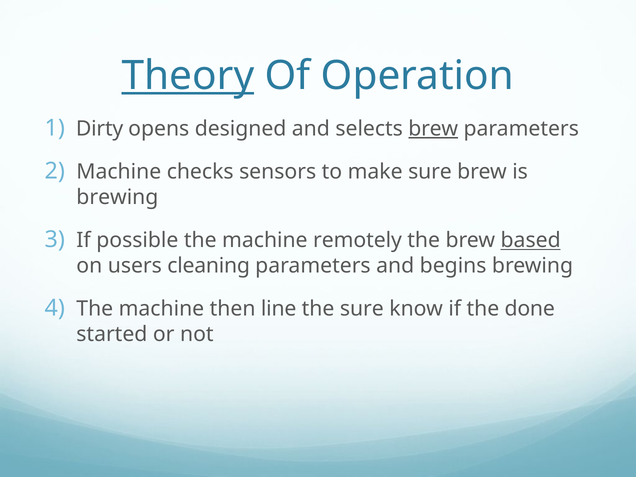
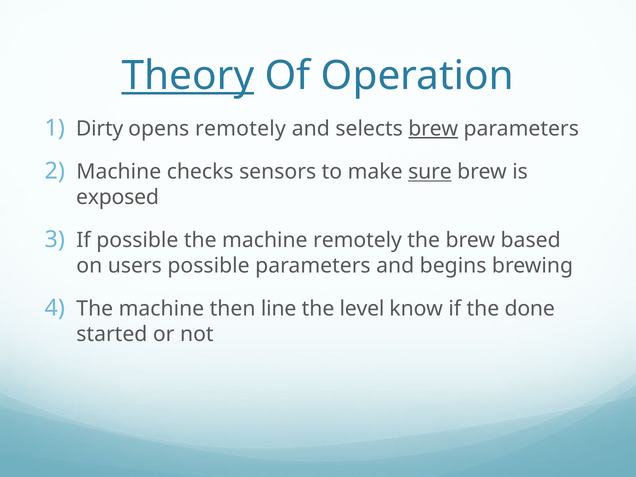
opens designed: designed -> remotely (240, 129)
sure underline: none -> present (430, 172)
brewing: brewing -> exposed (117, 197)
based underline: present -> none (531, 240)
users cleaning: cleaning -> possible (209, 266)
the sure: sure -> level (362, 309)
